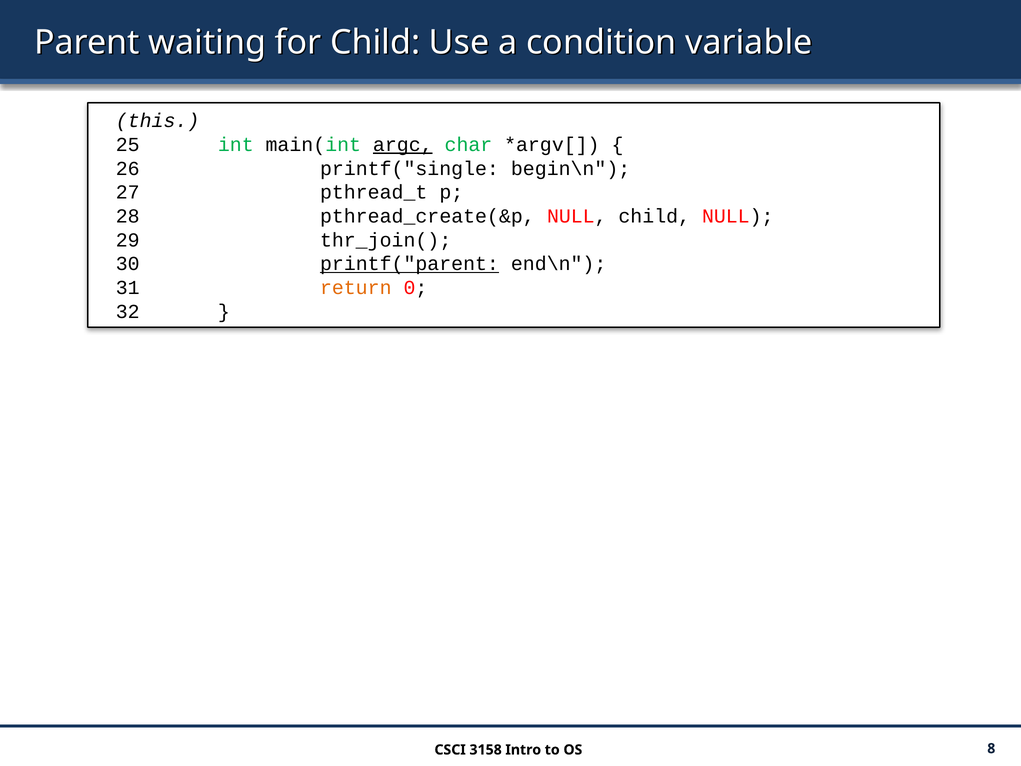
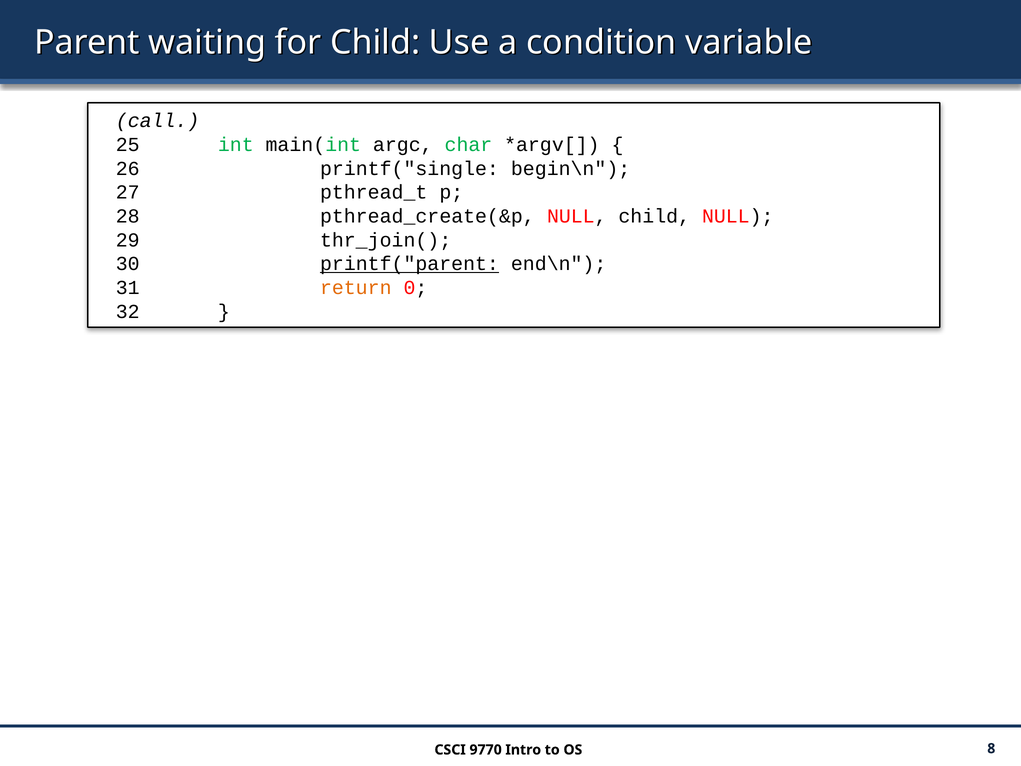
this: this -> call (158, 121)
argc underline: present -> none (403, 145)
3158: 3158 -> 9770 (486, 750)
